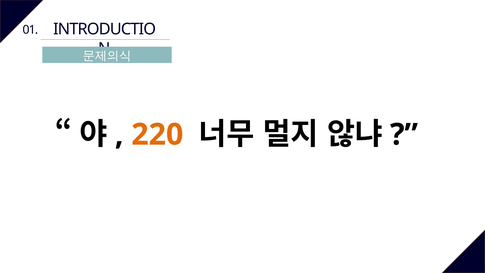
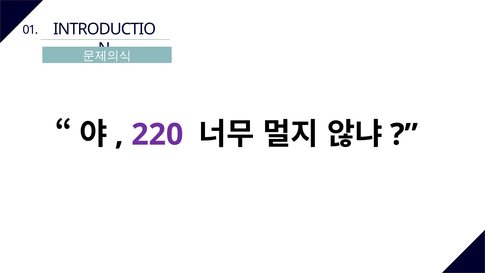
220 colour: orange -> purple (157, 135)
